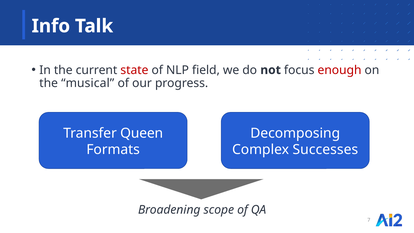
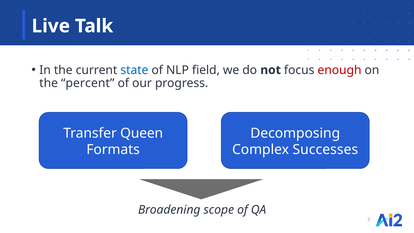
Info: Info -> Live (51, 26)
state colour: red -> blue (134, 70)
musical: musical -> percent (88, 83)
